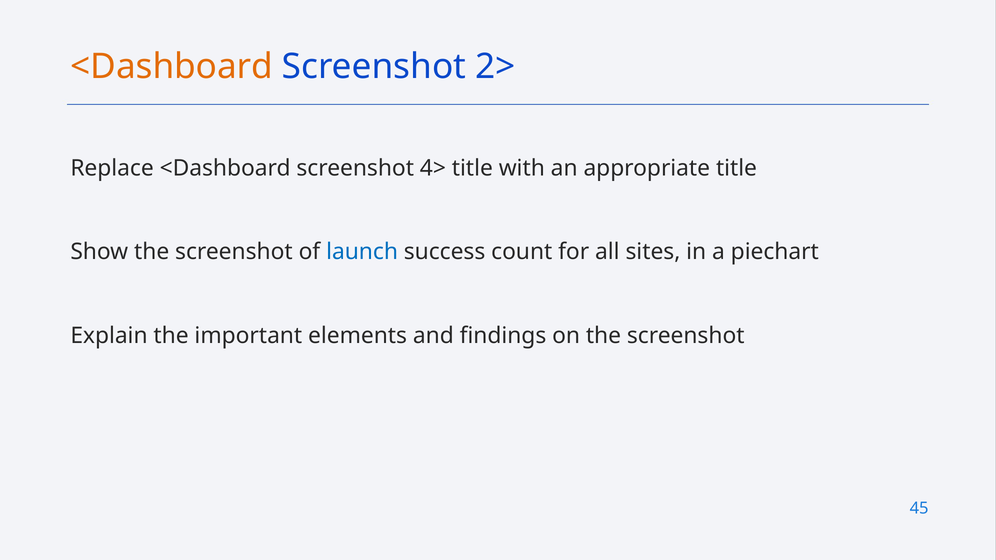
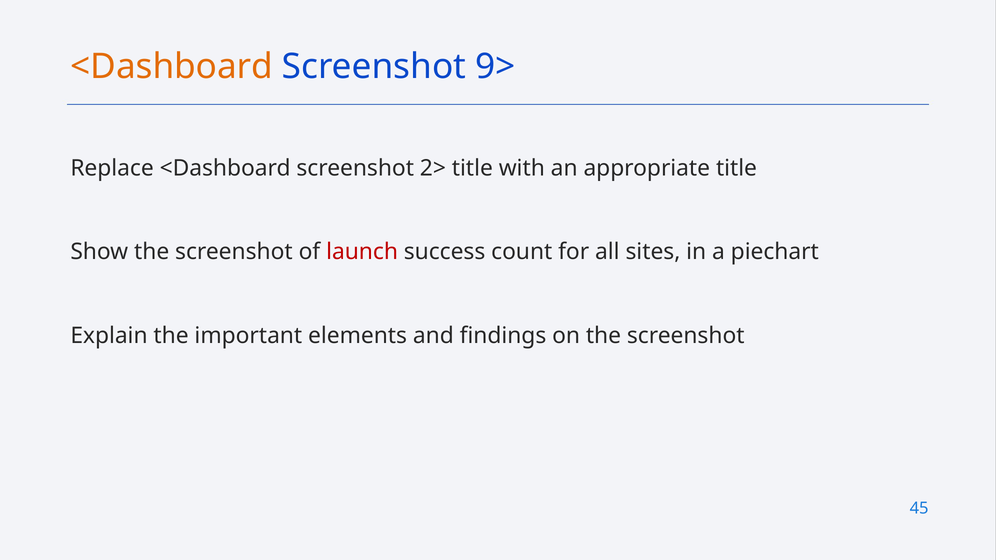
2>: 2> -> 9> (495, 67)
4>: 4> -> 2> (433, 168)
launch colour: blue -> red (362, 252)
